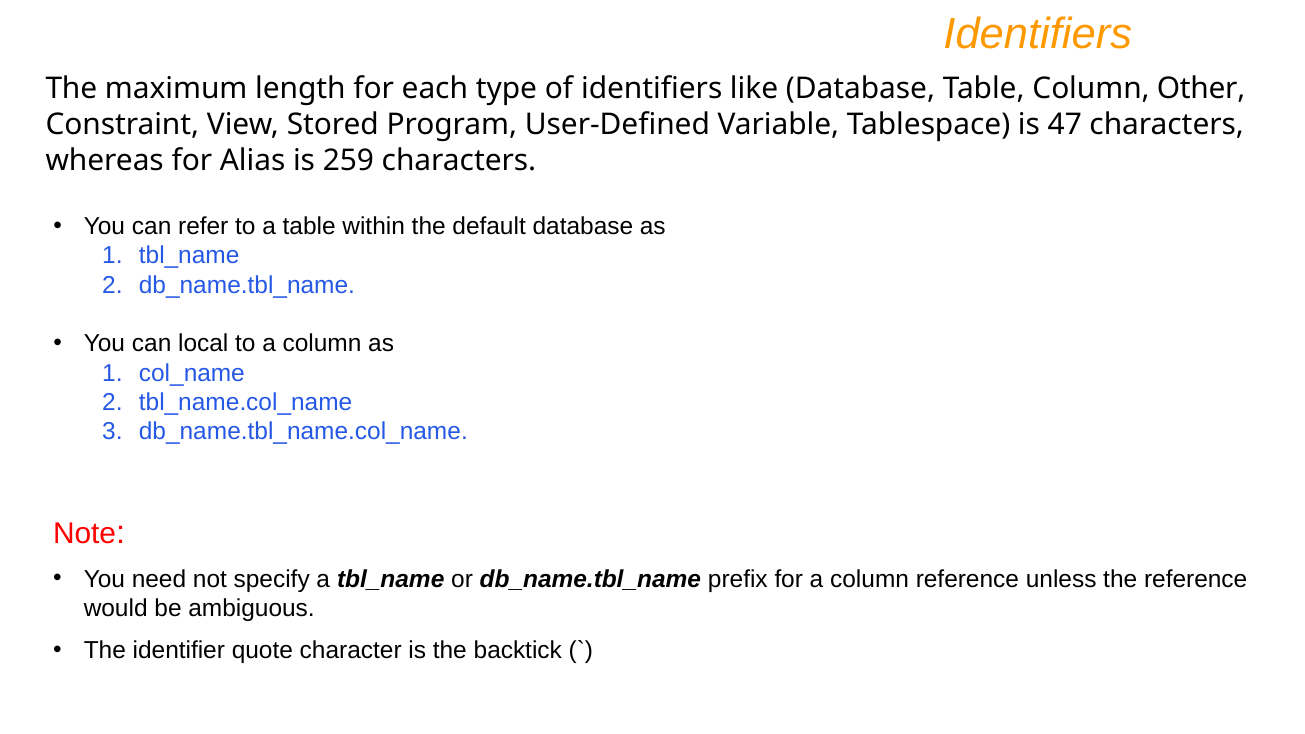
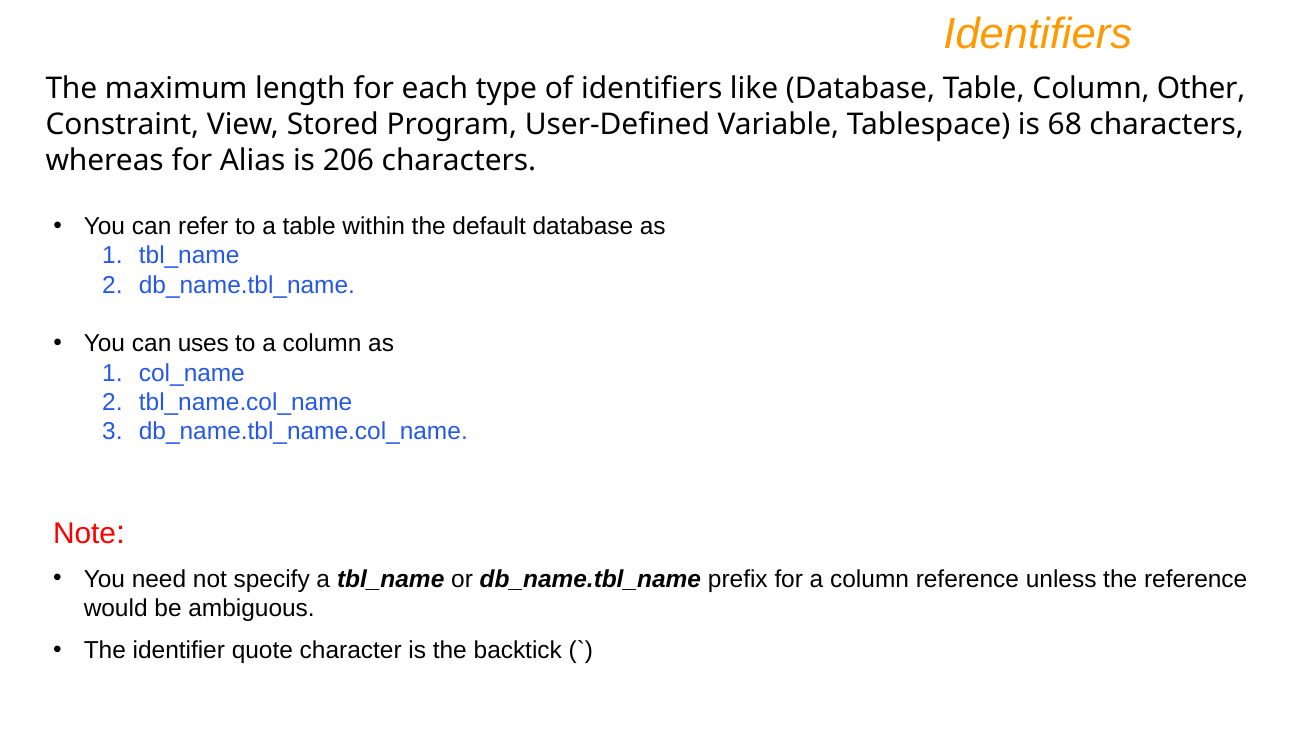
47: 47 -> 68 (1065, 124)
259: 259 -> 206 (348, 160)
local: local -> uses (203, 344)
